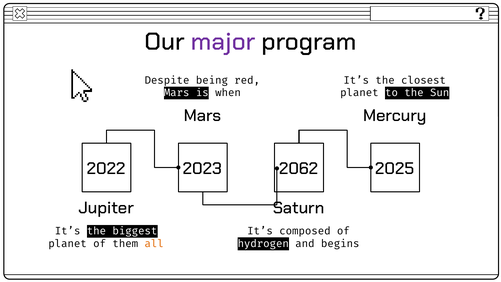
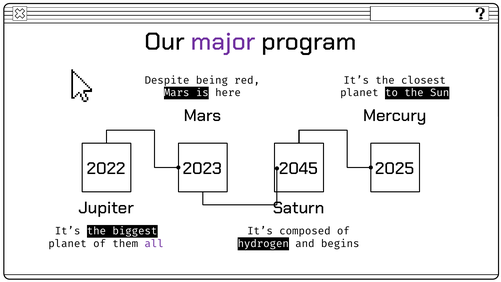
when: when -> here (228, 93)
2062: 2062 -> 2045 (299, 169)
all colour: orange -> purple (154, 243)
